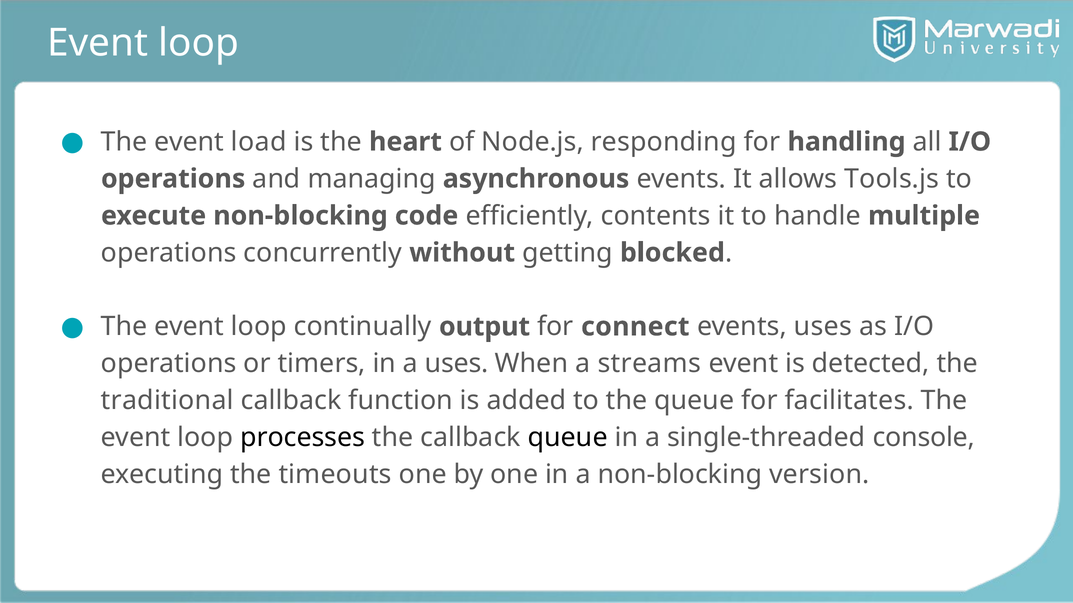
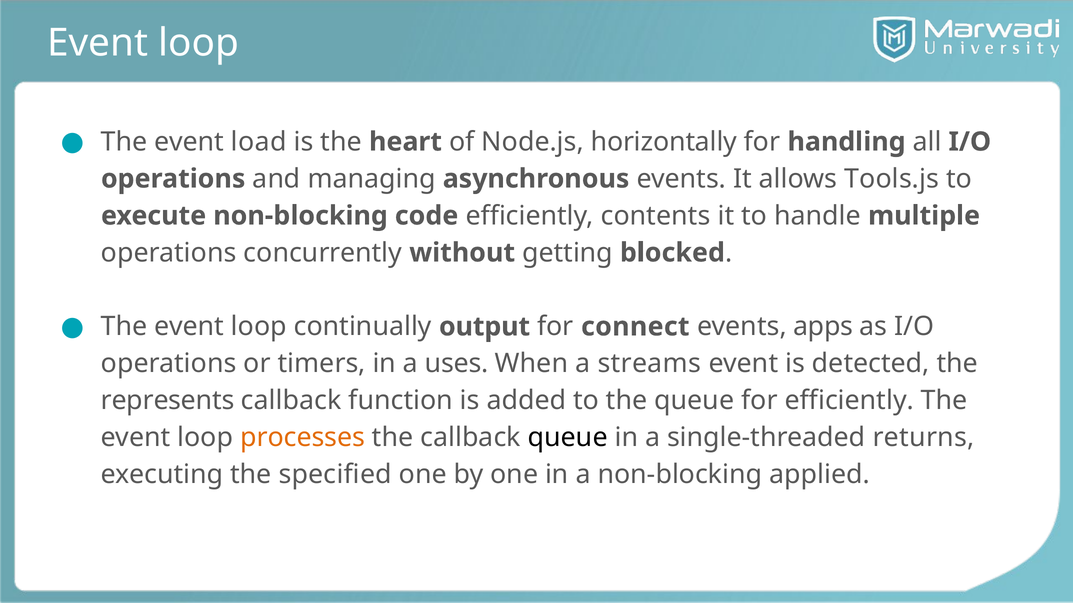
responding: responding -> horizontally (664, 142)
events uses: uses -> apps (823, 327)
traditional: traditional -> represents (168, 401)
for facilitates: facilitates -> efficiently (849, 401)
processes colour: black -> orange (303, 438)
console: console -> returns (924, 438)
timeouts: timeouts -> specified (335, 475)
version: version -> applied (820, 475)
